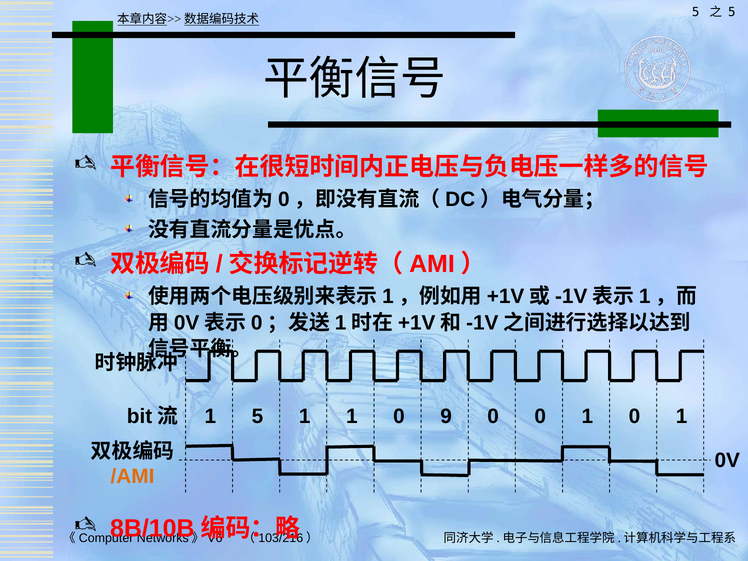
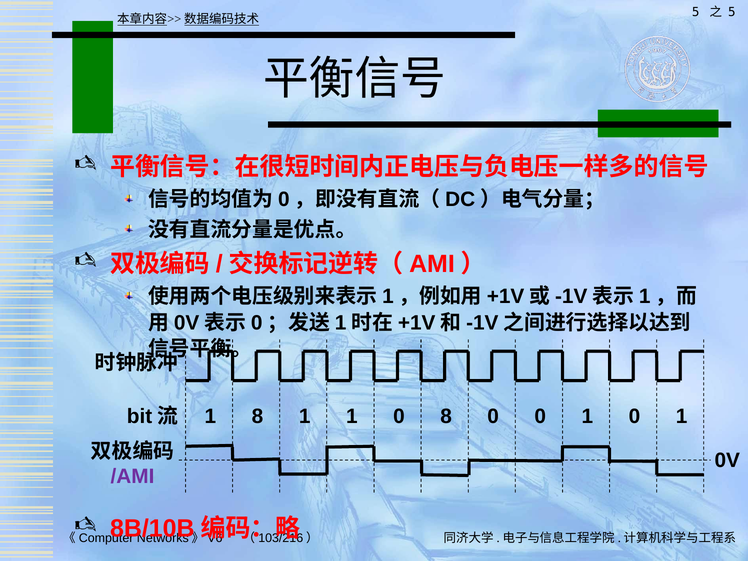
1 5: 5 -> 8 (258, 416)
0 9: 9 -> 8 (446, 416)
/AMI colour: orange -> purple (133, 476)
